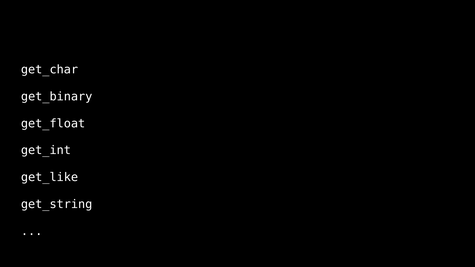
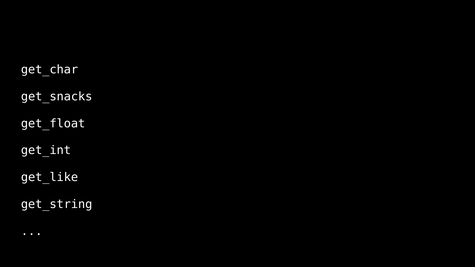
get_binary: get_binary -> get_snacks (57, 97)
